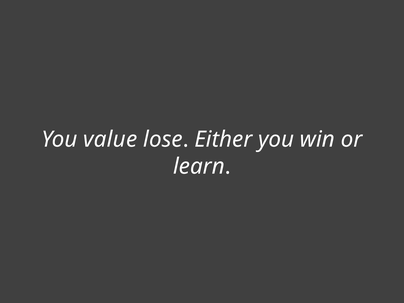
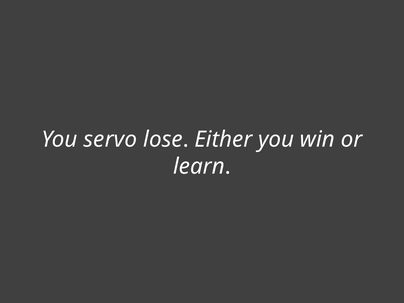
value: value -> servo (110, 140)
